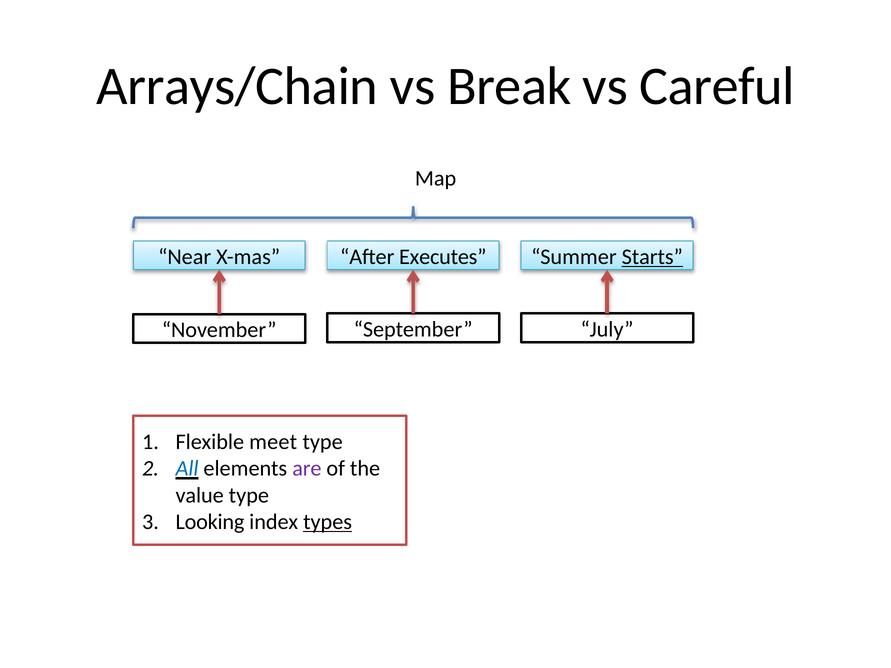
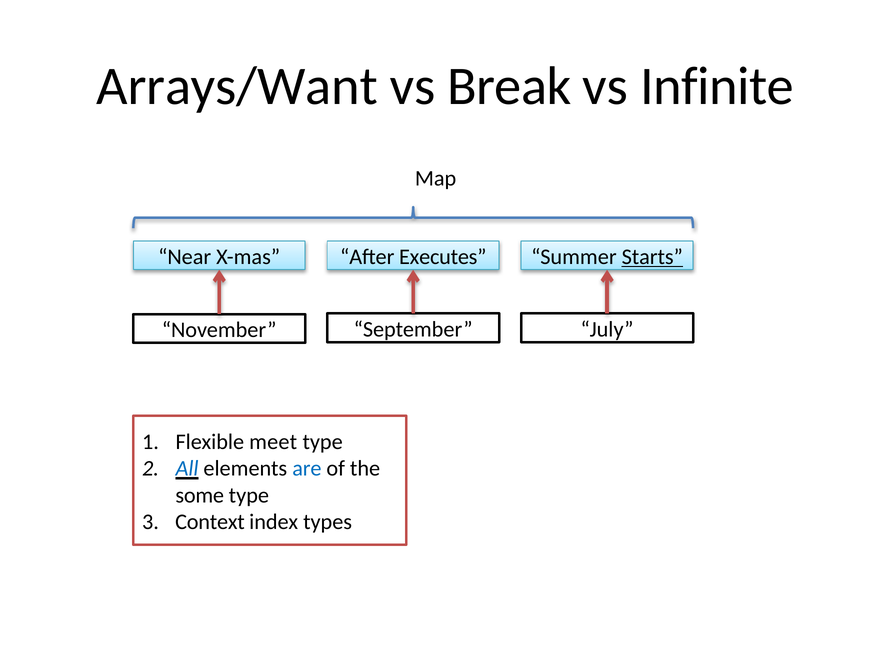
Arrays/Chain: Arrays/Chain -> Arrays/Want (237, 86)
Careful: Careful -> Infinite (717, 86)
are colour: purple -> blue (307, 469)
value: value -> some (200, 495)
Looking: Looking -> Context (210, 522)
types underline: present -> none (328, 522)
